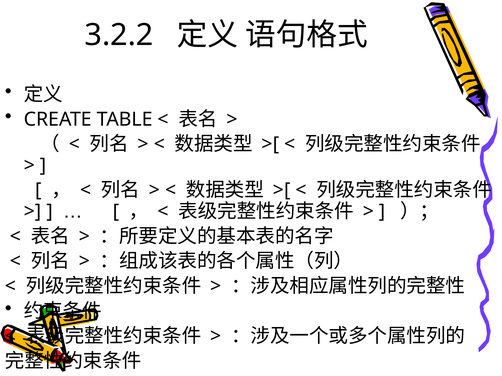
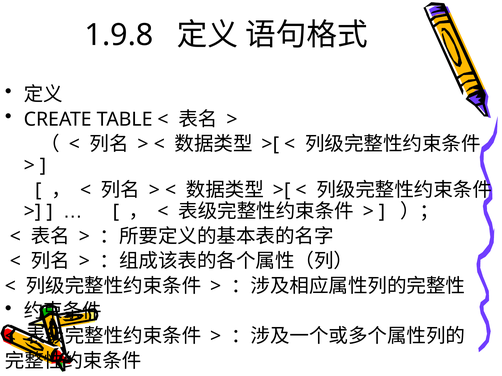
3.2.2: 3.2.2 -> 1.9.8 (119, 35)
